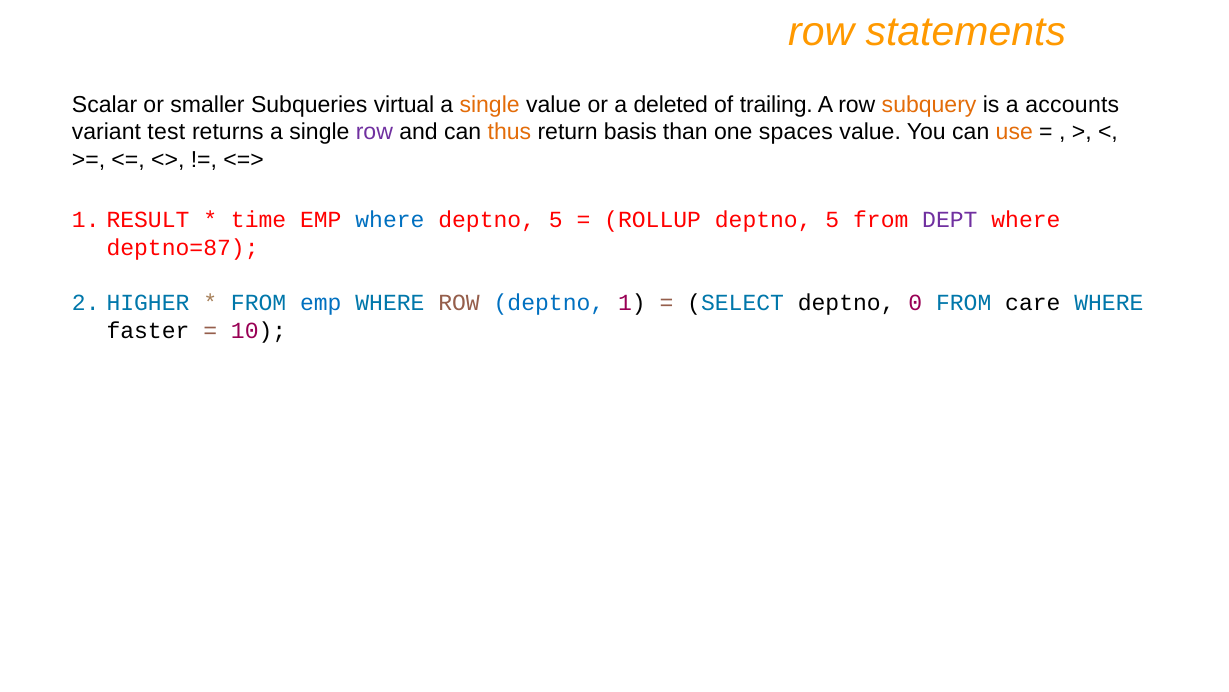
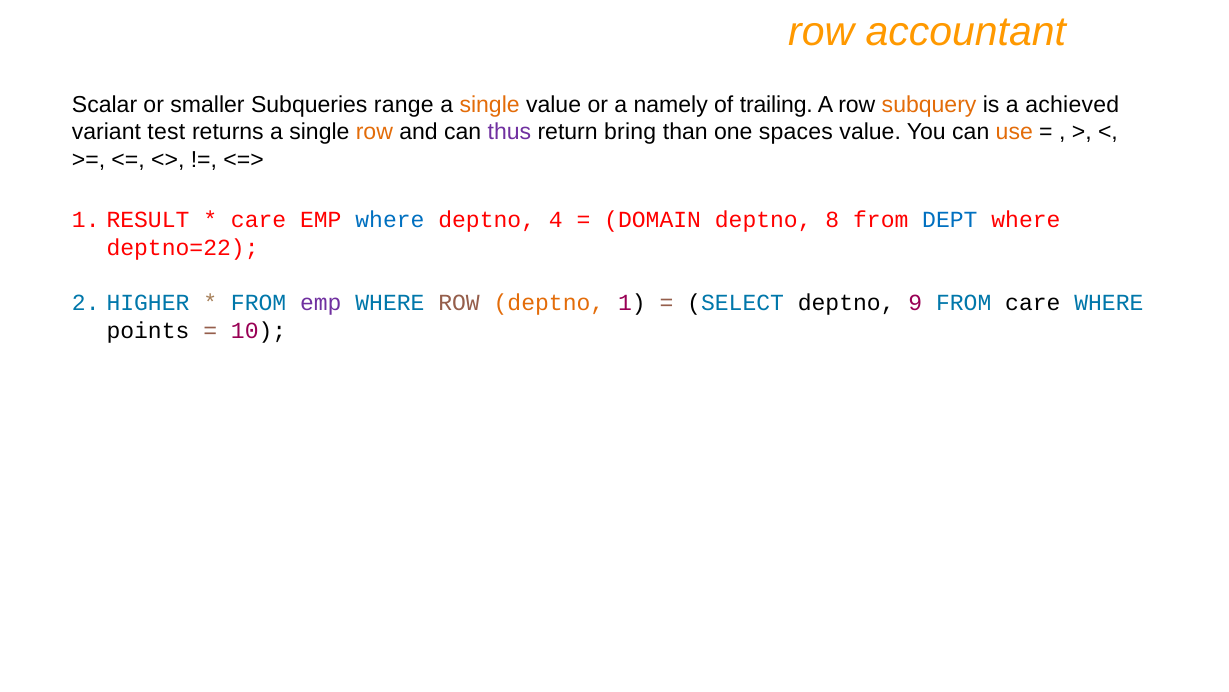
statements: statements -> accountant (966, 32)
virtual: virtual -> range (404, 104)
deleted: deleted -> namely (671, 104)
accounts: accounts -> achieved (1072, 104)
row colour: purple -> orange (374, 132)
thus colour: orange -> purple (509, 132)
basis: basis -> bring (630, 132)
time: time -> care (259, 220)
5: 5 -> 4 (556, 220)
ROLLUP: ROLLUP -> DOMAIN (653, 220)
5: 5 -> 8 (832, 220)
DEPT colour: purple -> blue (950, 220)
deptno=87: deptno=87 -> deptno=22 (183, 247)
emp colour: blue -> purple (321, 303)
deptno colour: blue -> orange (549, 303)
0: 0 -> 9 (915, 303)
faster: faster -> points (148, 330)
